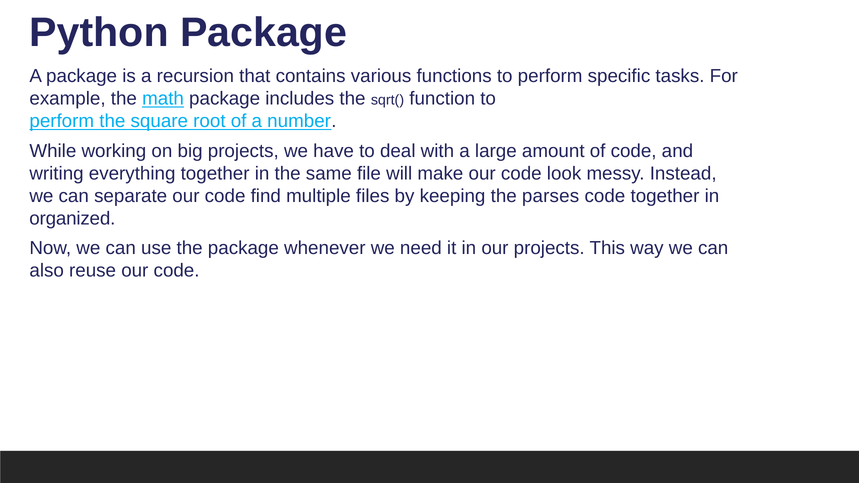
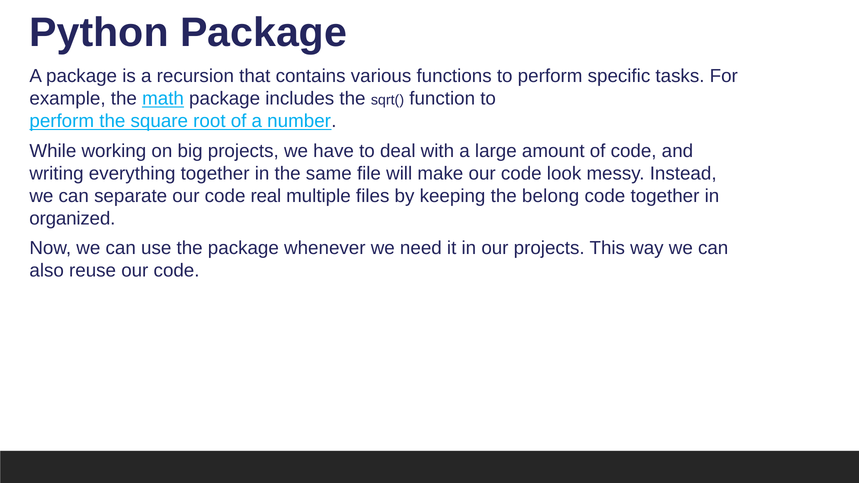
find: find -> real (266, 196)
parses: parses -> belong (551, 196)
